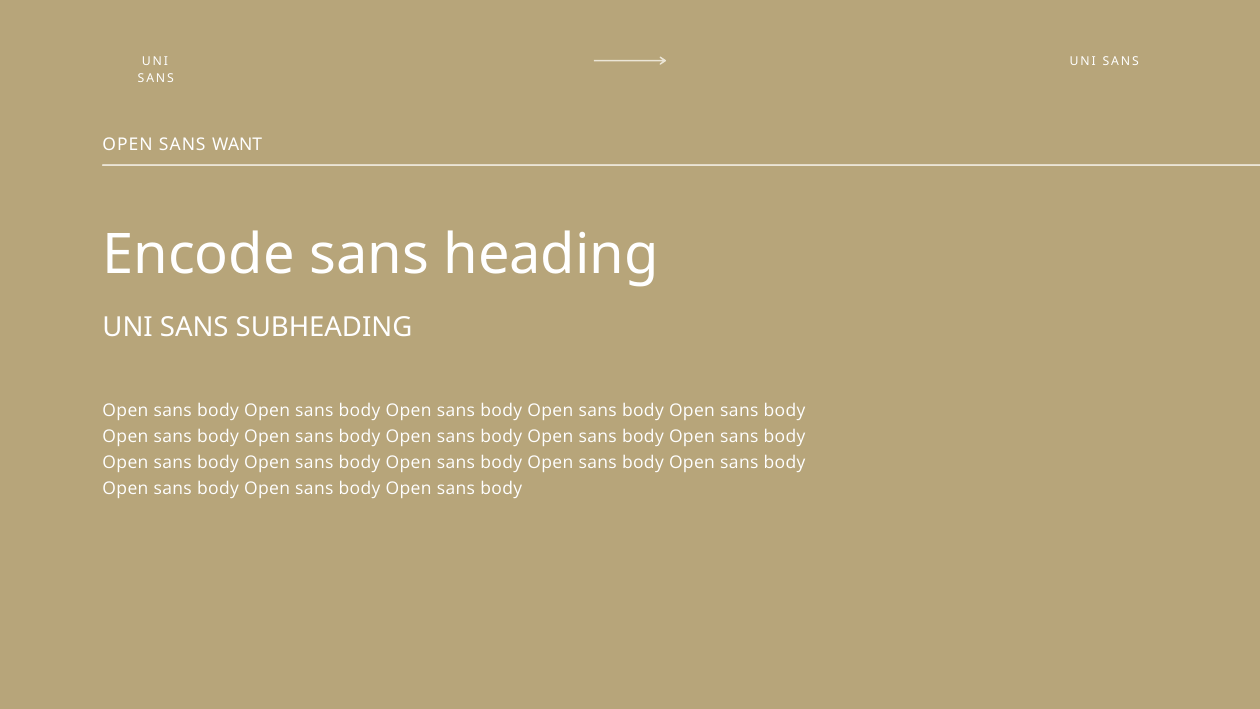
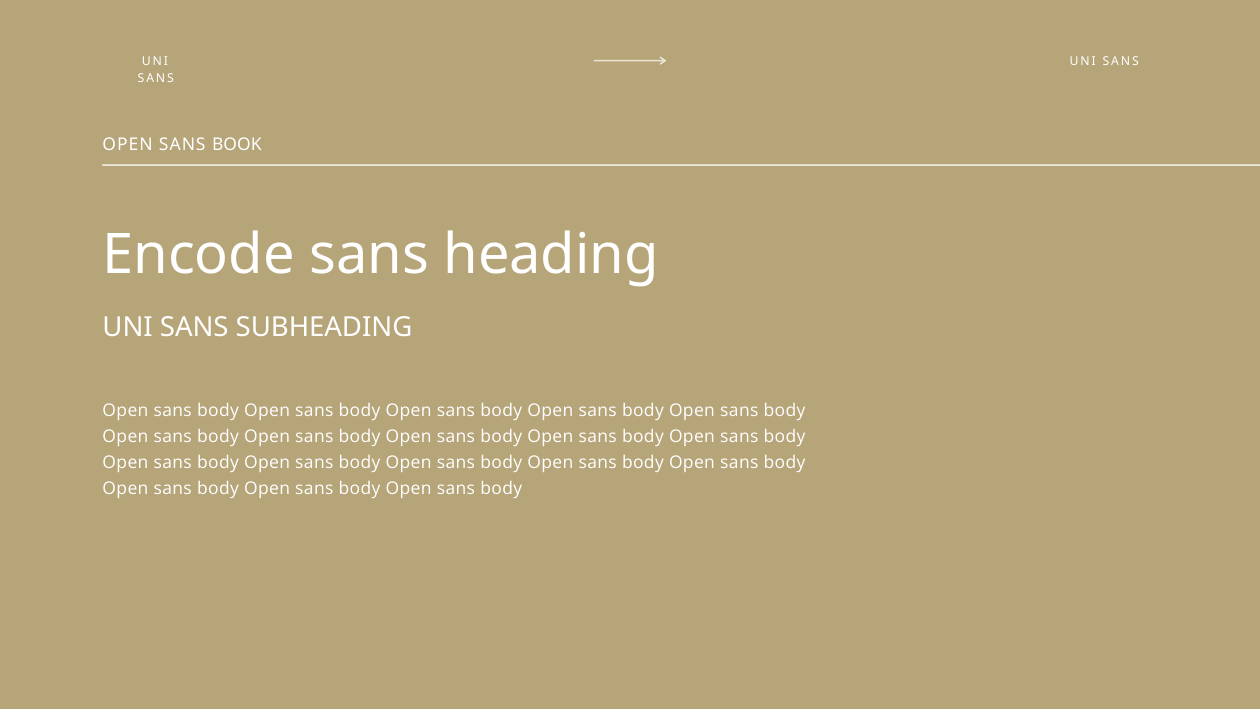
WANT: WANT -> BOOK (237, 145)
